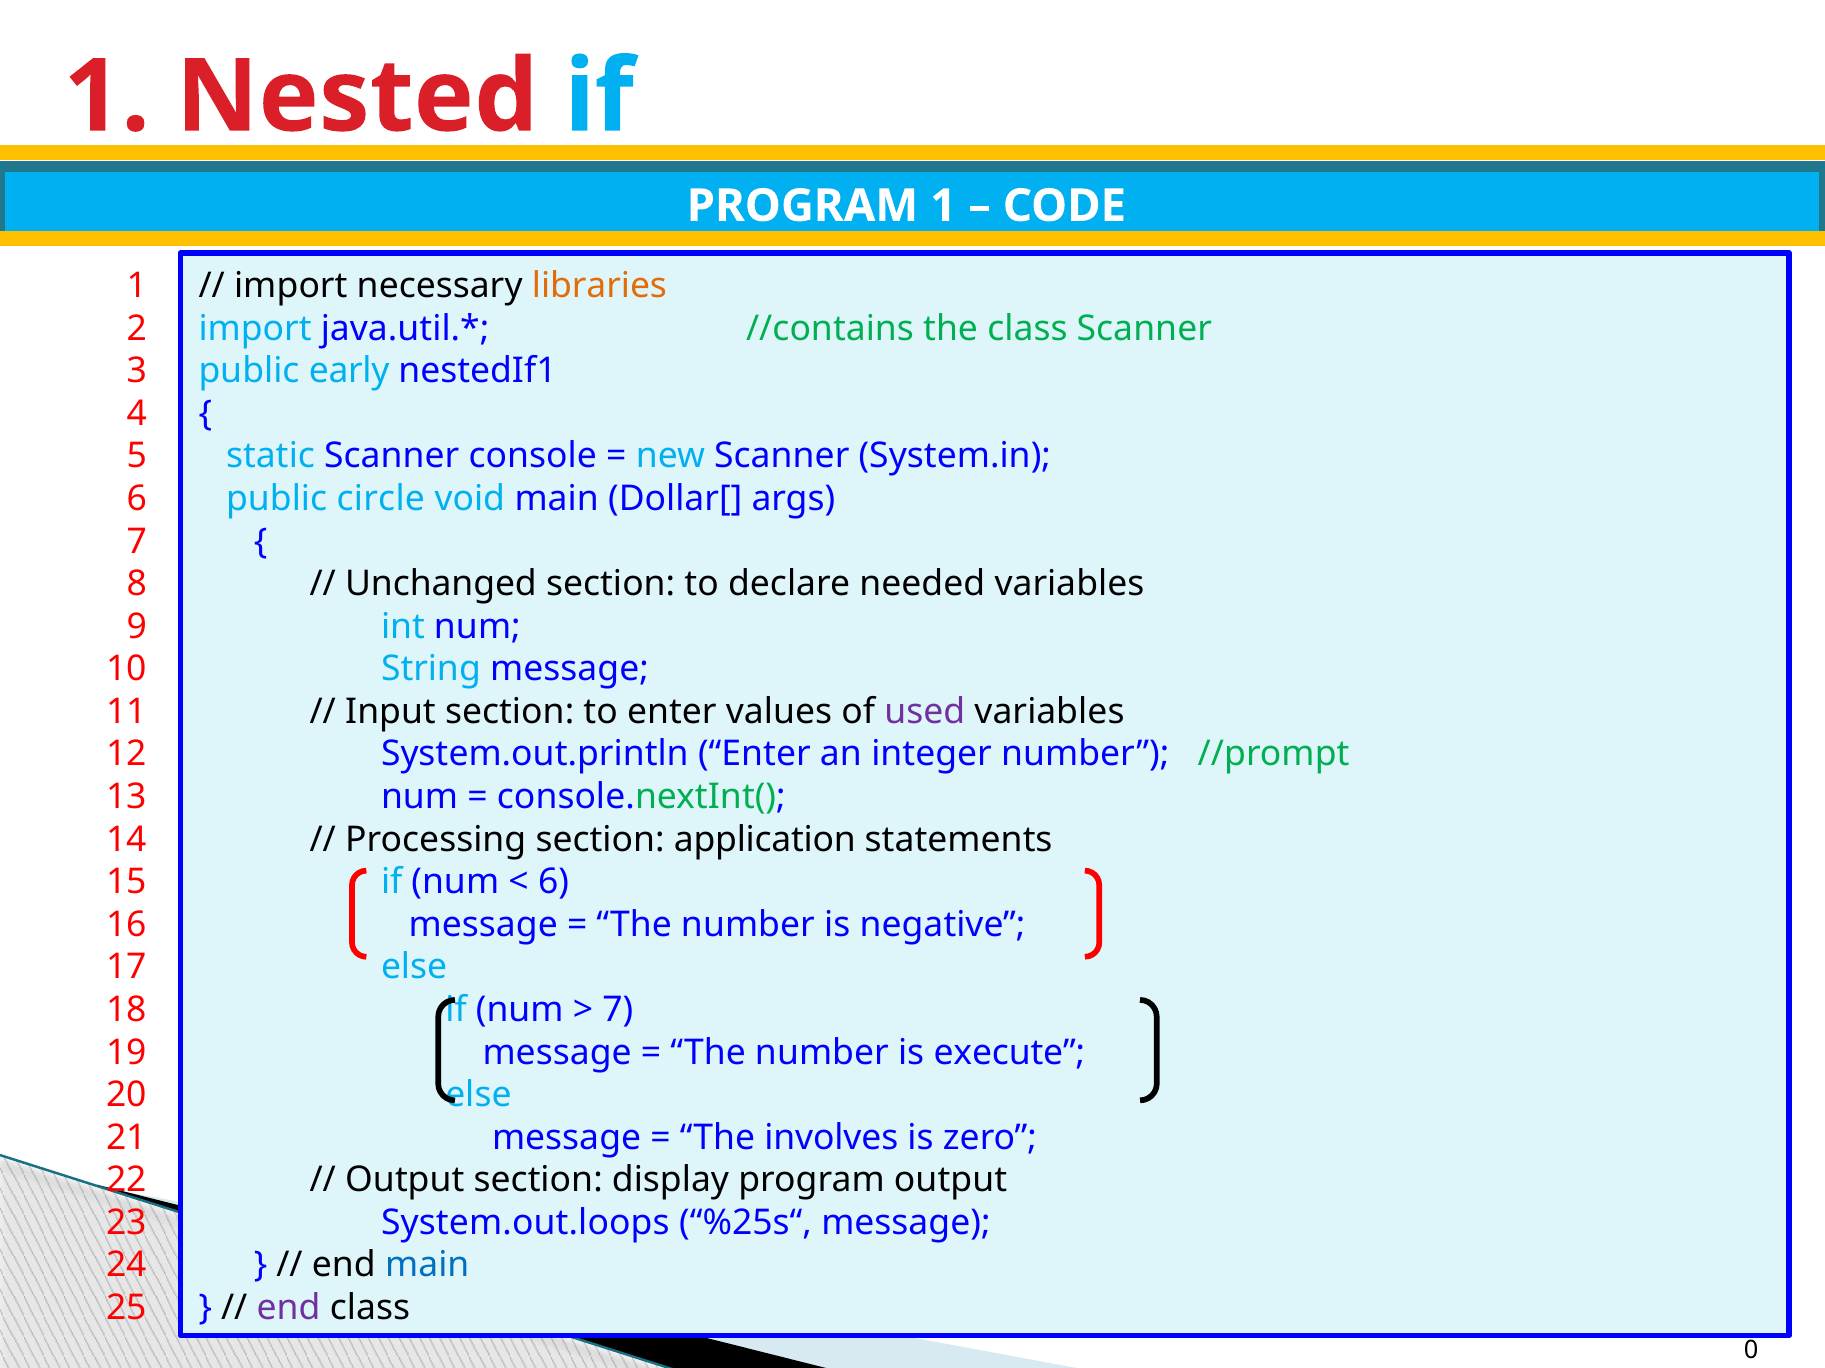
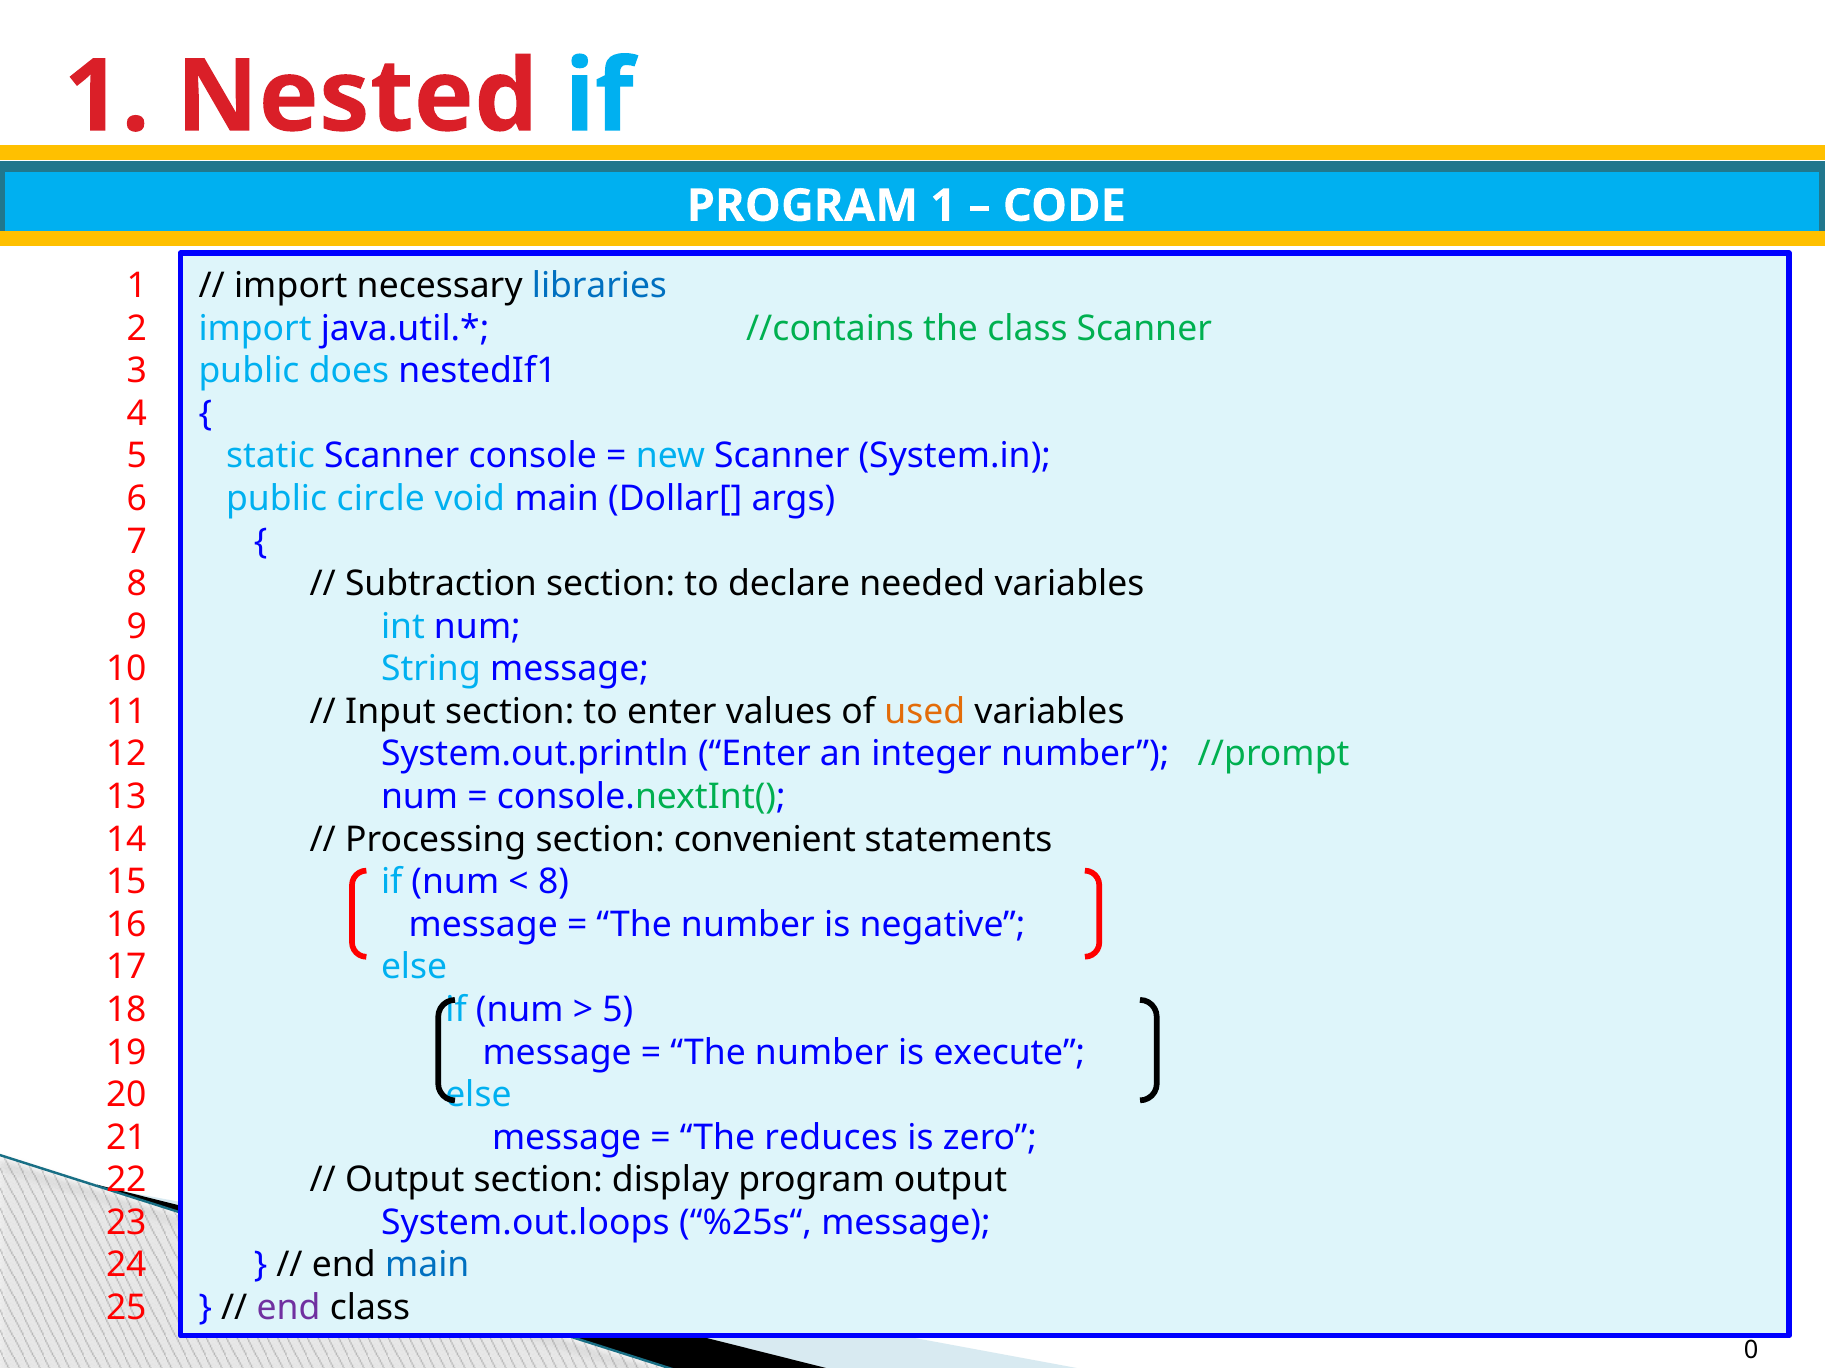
libraries colour: orange -> blue (599, 286)
early: early -> does (349, 371)
Unchanged: Unchanged -> Subtraction (441, 584)
used colour: purple -> orange (925, 712)
application: application -> convenient (765, 840)
6: 6 -> 8 (554, 882)
7: 7 -> 5 (618, 1010)
involves: involves -> reduces (831, 1138)
